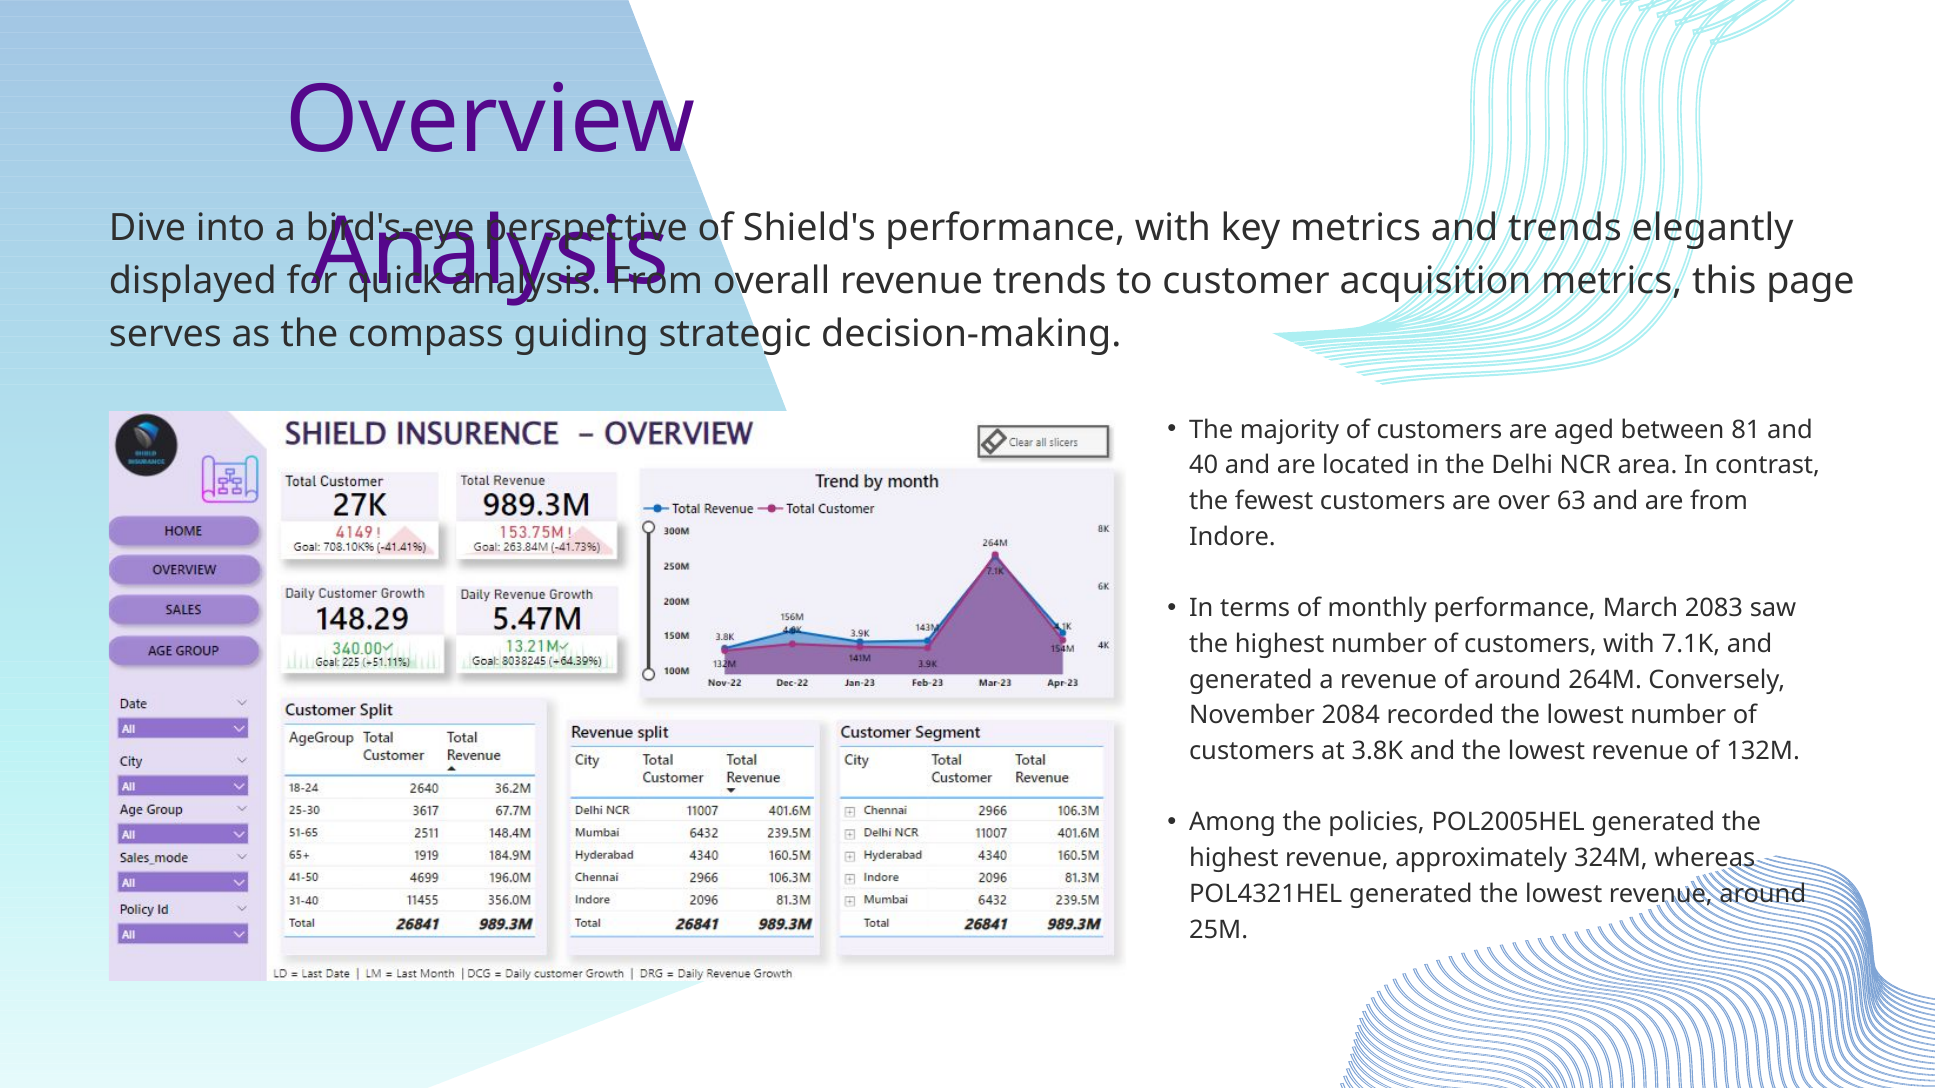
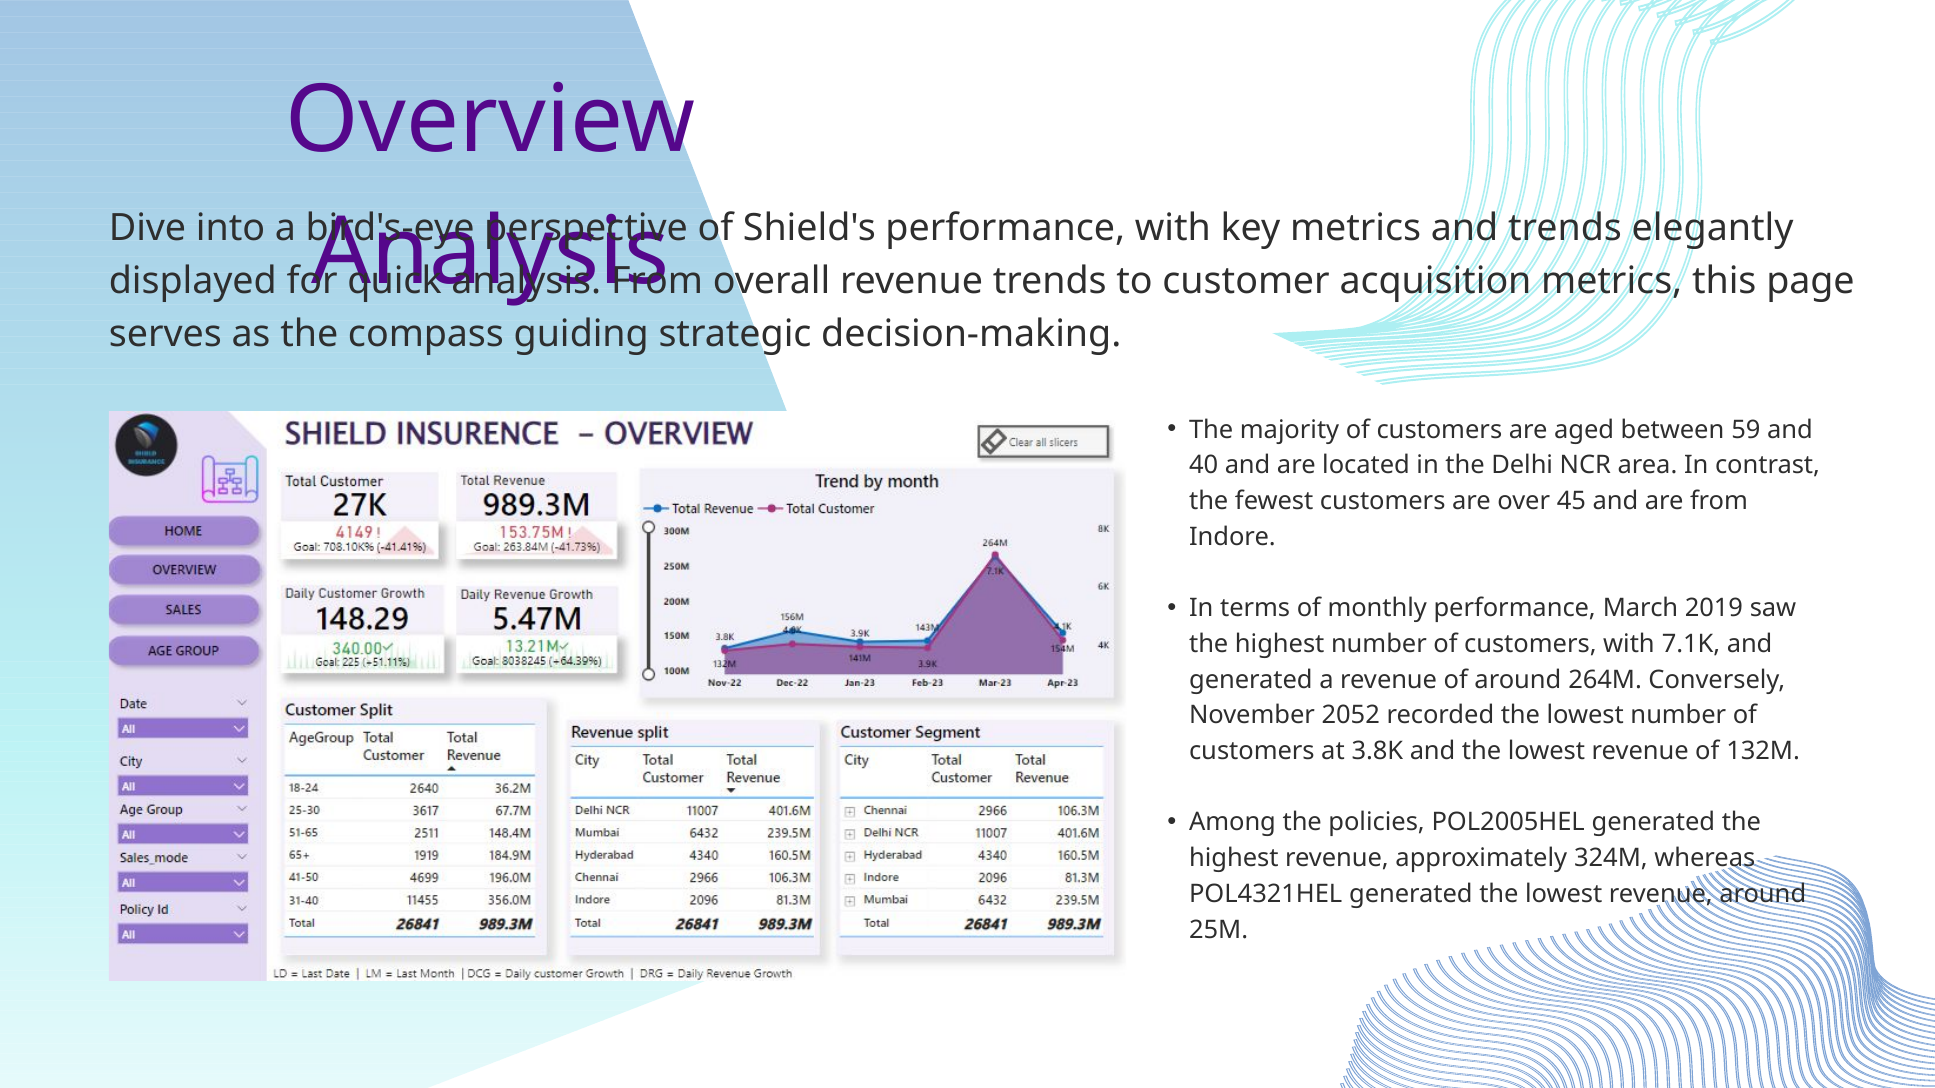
81: 81 -> 59 (1746, 430)
63: 63 -> 45 (1572, 501)
2083: 2083 -> 2019 (1714, 608)
2084: 2084 -> 2052 (1351, 716)
